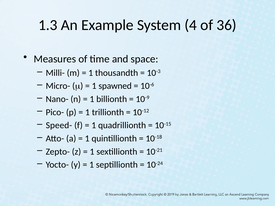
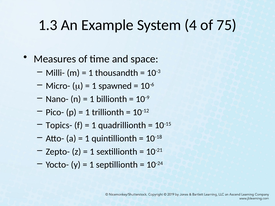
36: 36 -> 75 (227, 25)
Speed-: Speed- -> Topics- (59, 125)
